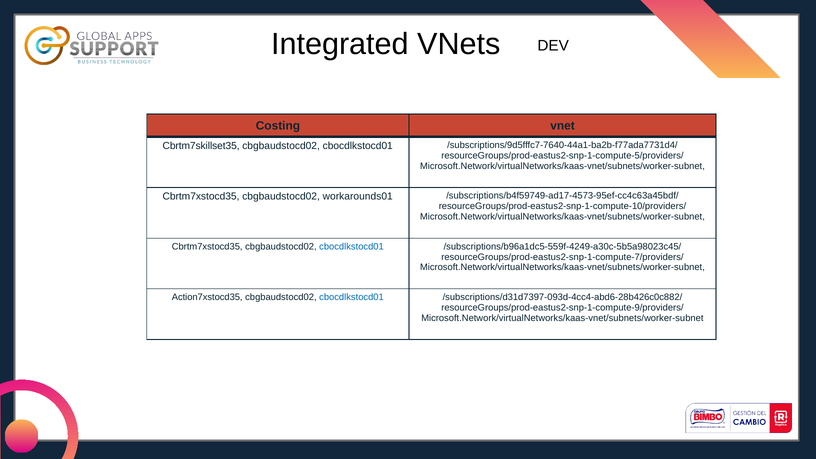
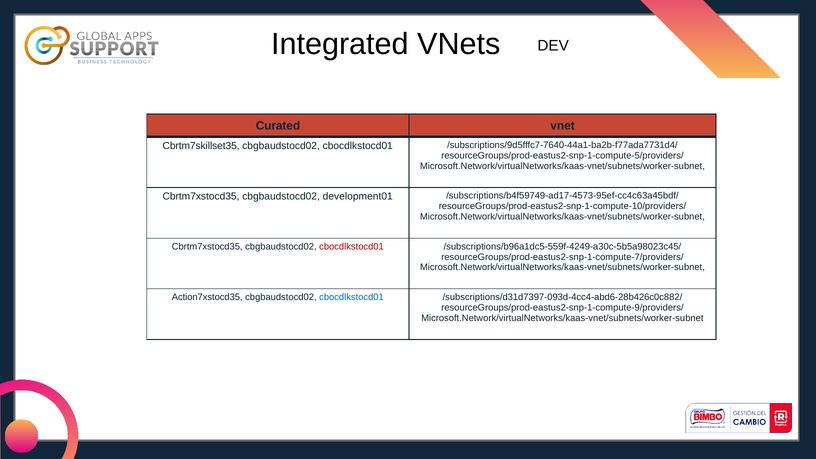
Costing: Costing -> Curated (278, 126)
workarounds01: workarounds01 -> development01 (358, 196)
cbocdlkstocd01 colour: blue -> red (351, 247)
